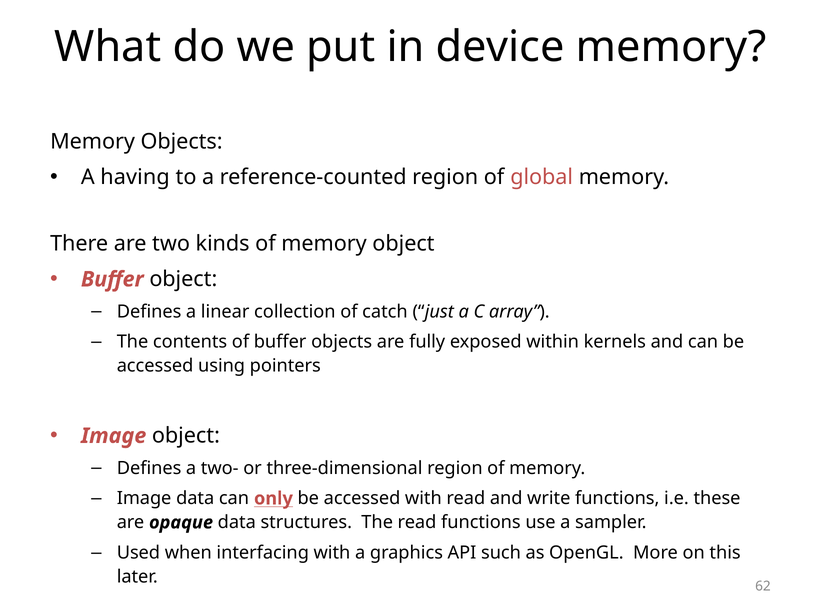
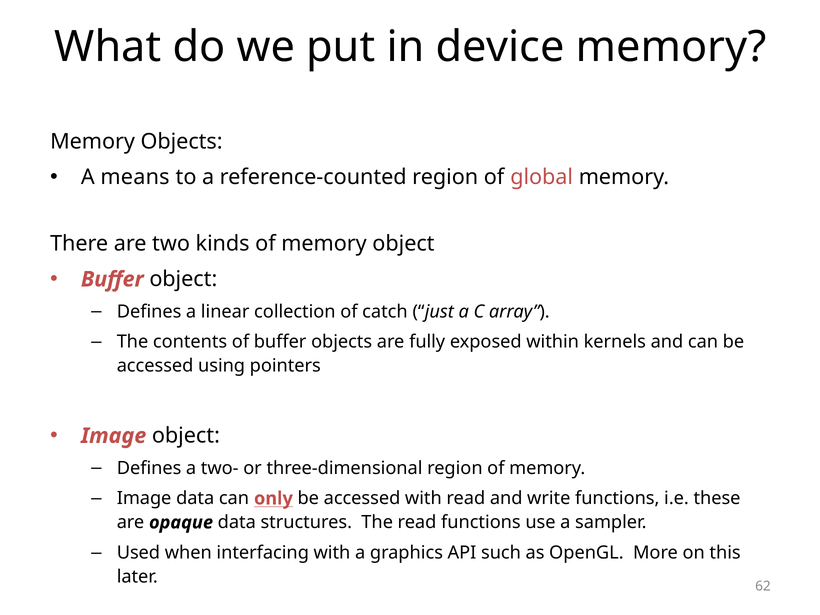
having: having -> means (135, 177)
